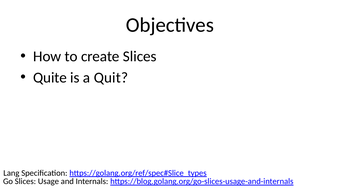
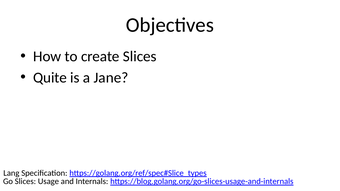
Quit: Quit -> Jane (111, 78)
